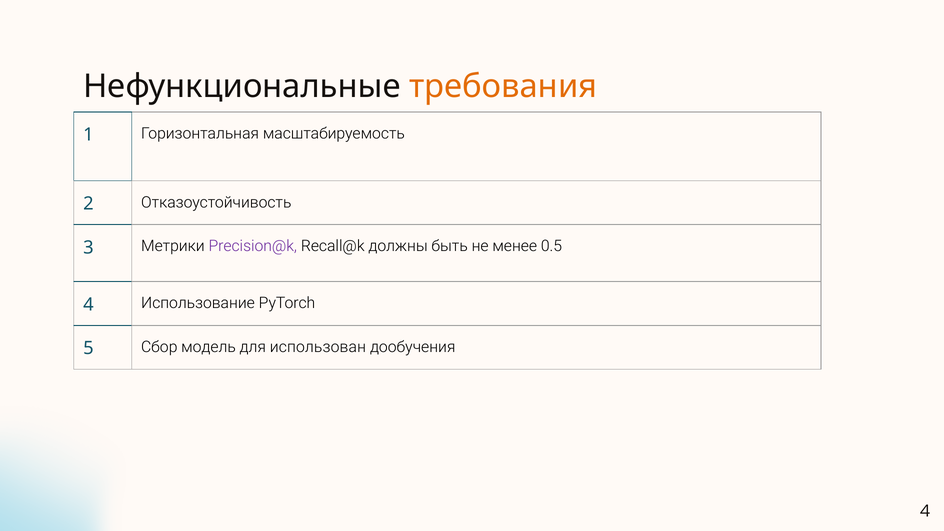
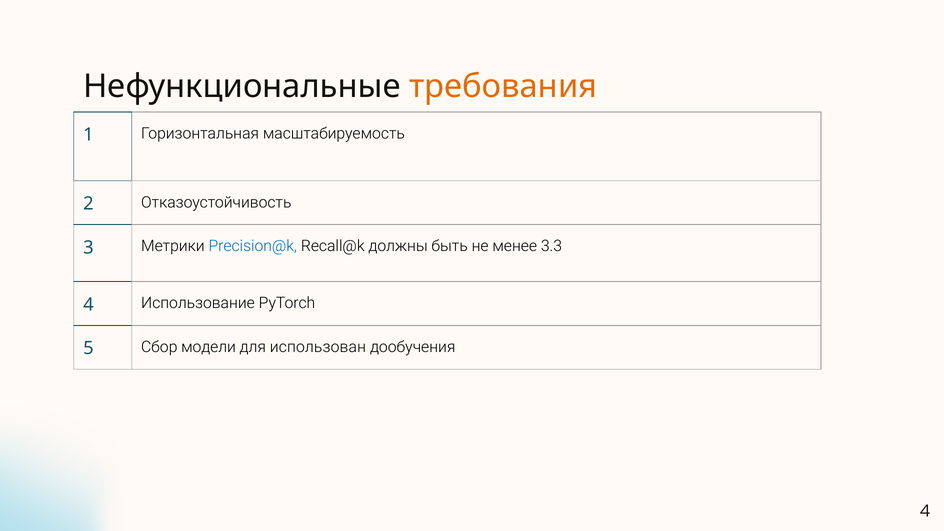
Precision@k colour: purple -> blue (253, 246)
0.5: 0.5 -> 3.3 (551, 246)
модель: модель -> модели (209, 347)
